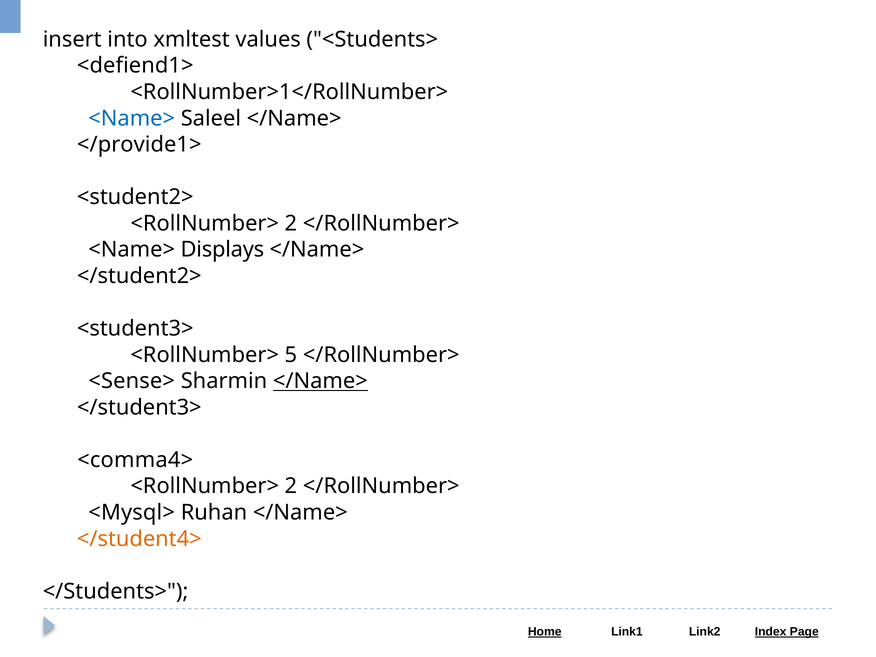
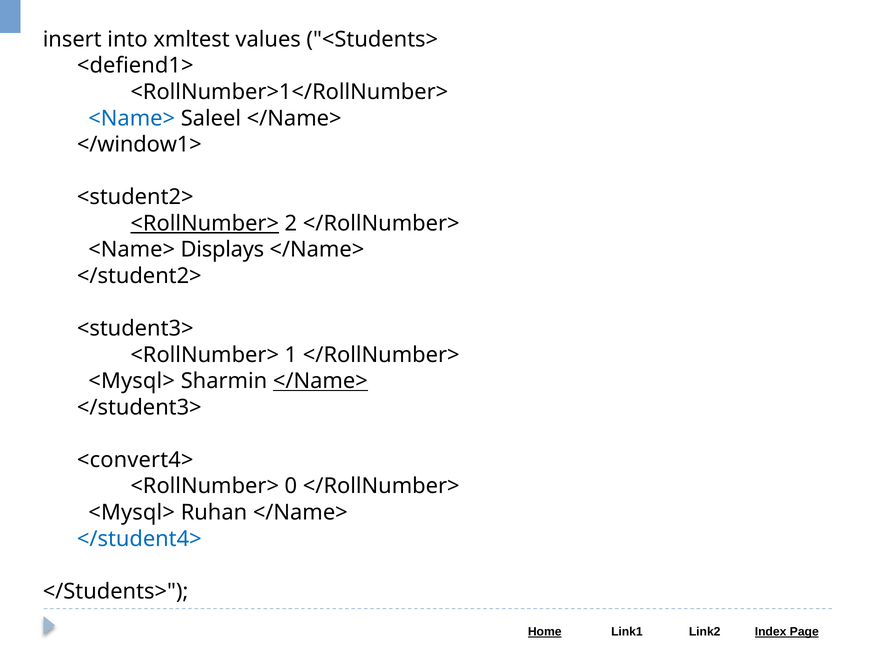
</provide1>: </provide1> -> </window1> (139, 145)
<RollNumber> underline: none -> present (205, 223)
5: 5 -> 1 (291, 355)
<Sense>: <Sense> -> <Mysql> (132, 381)
<comma4>: <comma4> -> <convert4> (135, 460)
2: 2 -> 0 (291, 486)
</student4> colour: orange -> blue (139, 539)
